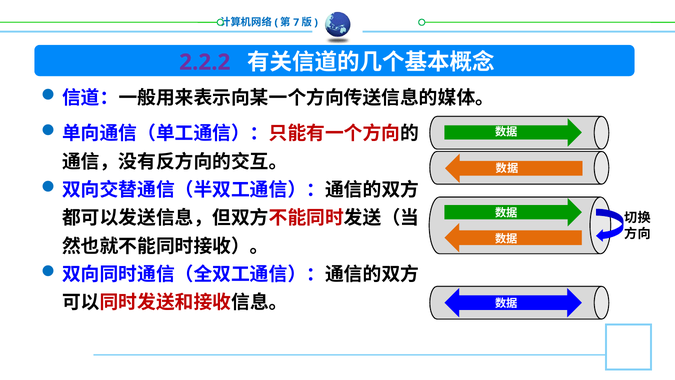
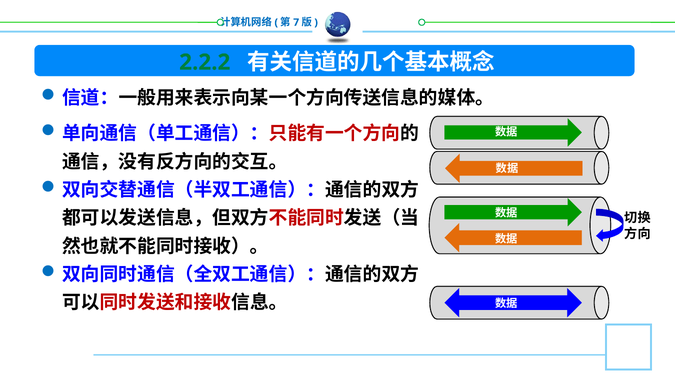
2.2.2 colour: purple -> green (205, 62)
